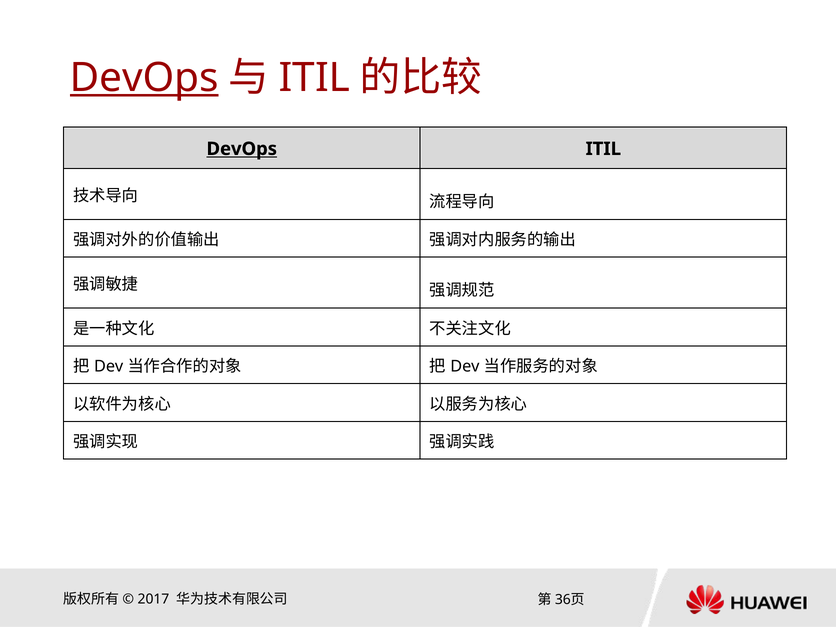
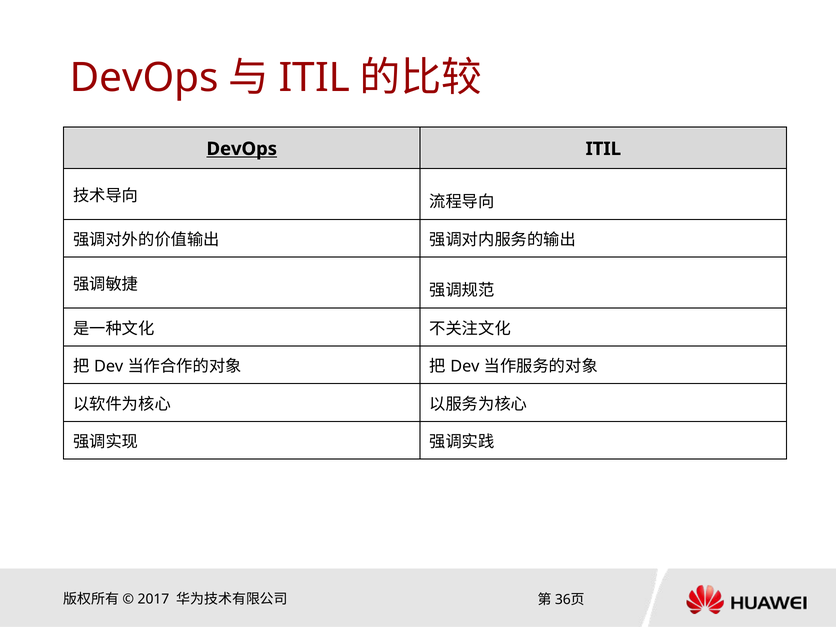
DevOps underline: present -> none (144, 78)
